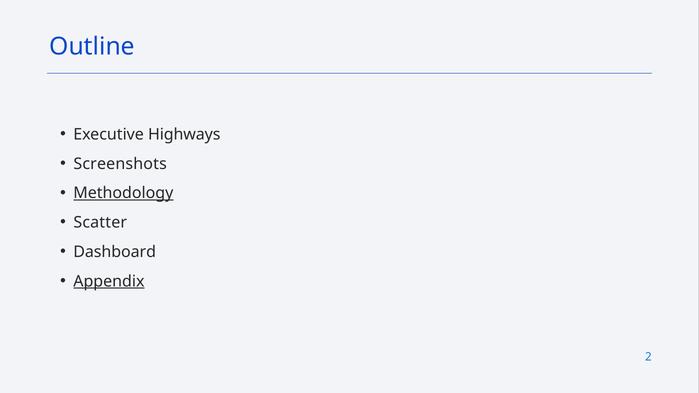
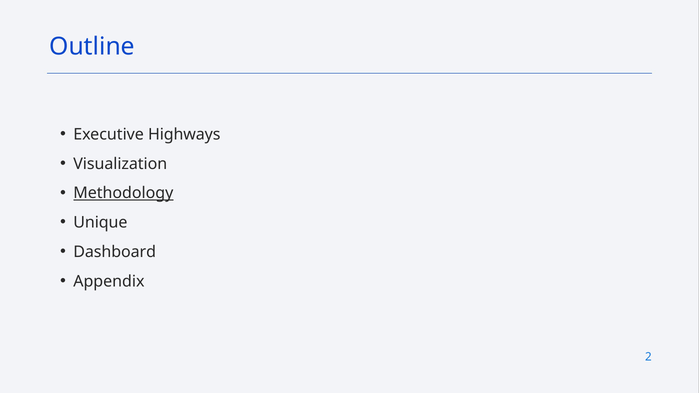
Screenshots: Screenshots -> Visualization (120, 164)
Scatter: Scatter -> Unique (100, 223)
Appendix underline: present -> none (109, 281)
